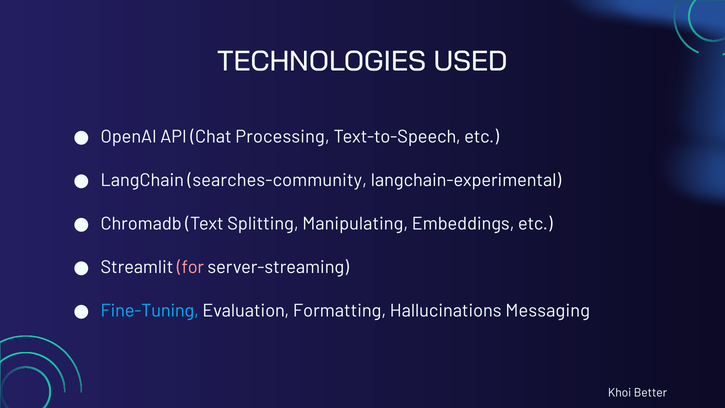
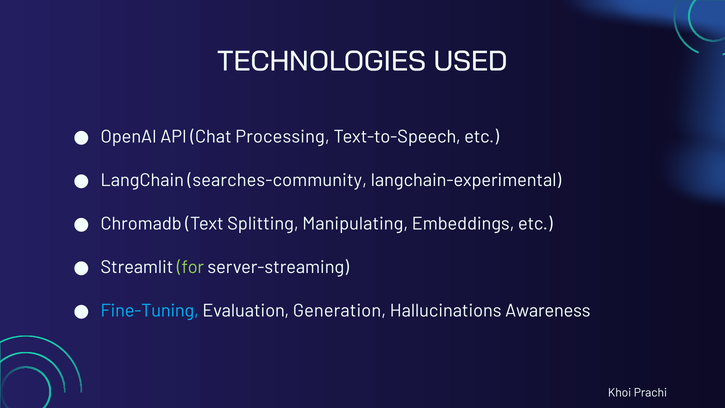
for colour: pink -> light green (191, 267)
Formatting: Formatting -> Generation (340, 311)
Messaging: Messaging -> Awareness (548, 311)
Better: Better -> Prachi (650, 392)
